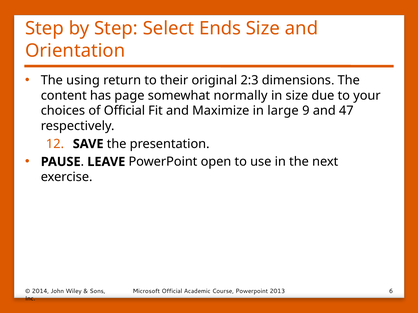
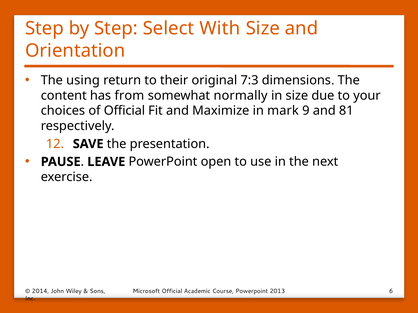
Ends: Ends -> With (220, 28)
2:3: 2:3 -> 7:3 (250, 80)
page: page -> from (129, 96)
large: large -> mark (283, 111)
47: 47 -> 81 (346, 111)
